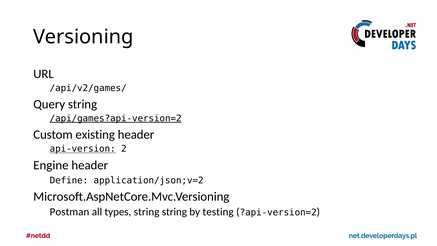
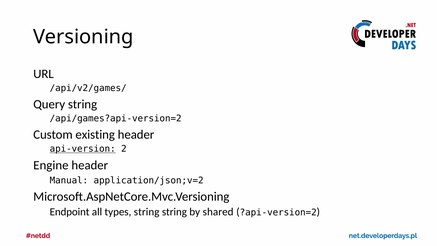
/api/games?api-version=2 underline: present -> none (116, 118)
Define: Define -> Manual (69, 180)
Postman: Postman -> Endpoint (70, 212)
testing: testing -> shared (218, 212)
